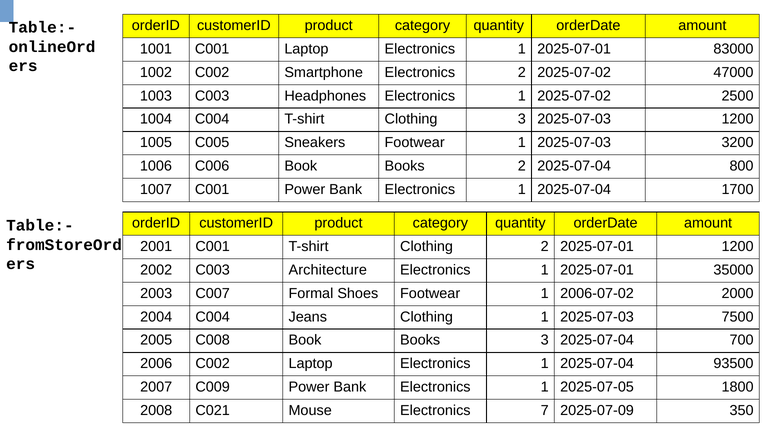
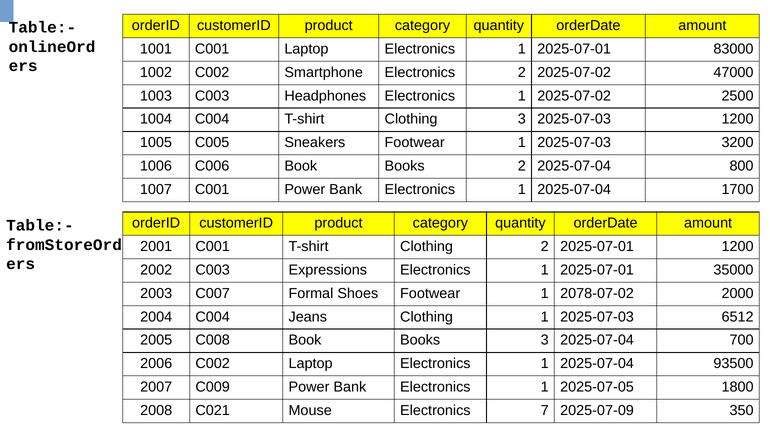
Architecture: Architecture -> Expressions (328, 270)
2006-07-02: 2006-07-02 -> 2078-07-02 (597, 293)
7500: 7500 -> 6512 (738, 317)
